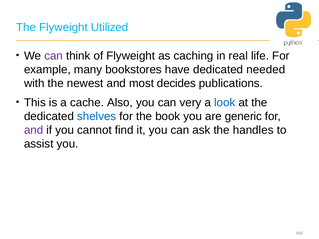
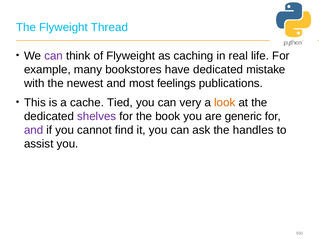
Utilized: Utilized -> Thread (109, 27)
needed: needed -> mistake (266, 70)
decides: decides -> feelings (176, 84)
Also: Also -> Tied (120, 103)
look colour: blue -> orange (225, 103)
shelves colour: blue -> purple (97, 116)
